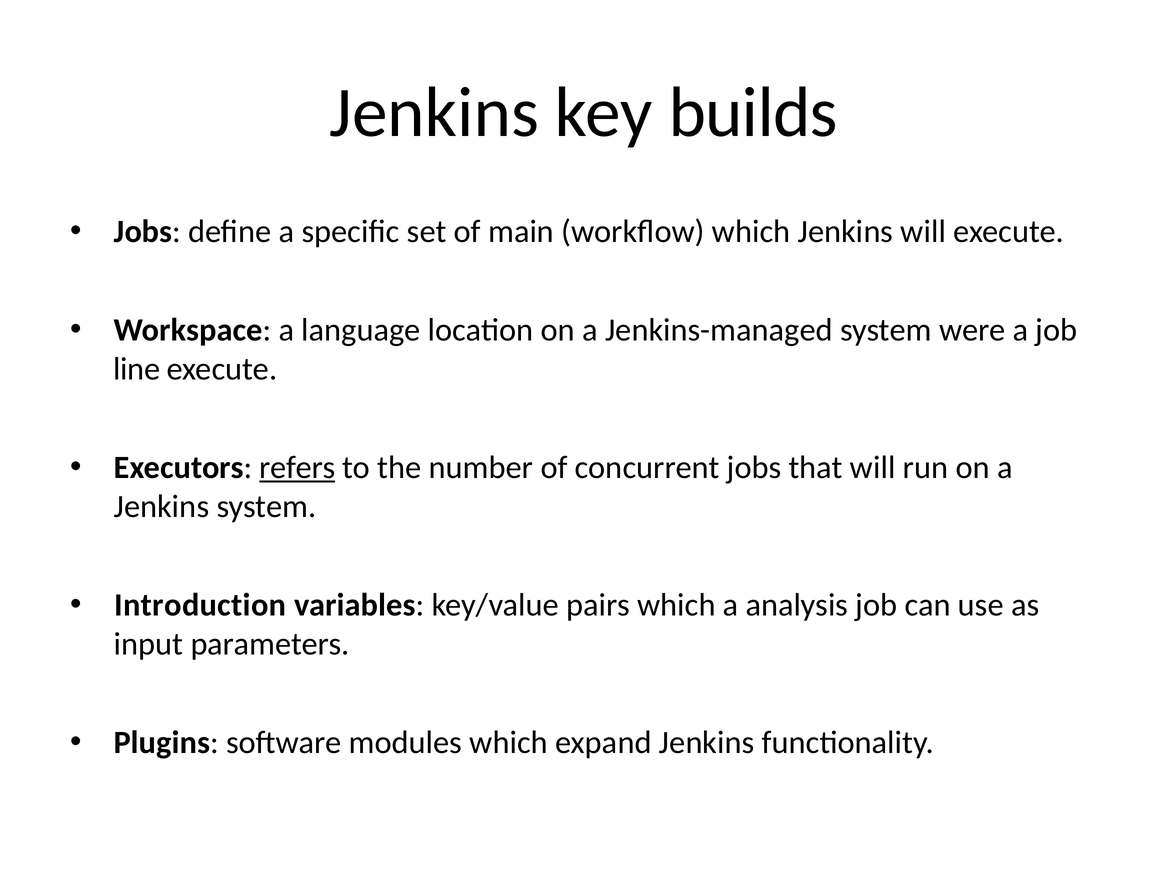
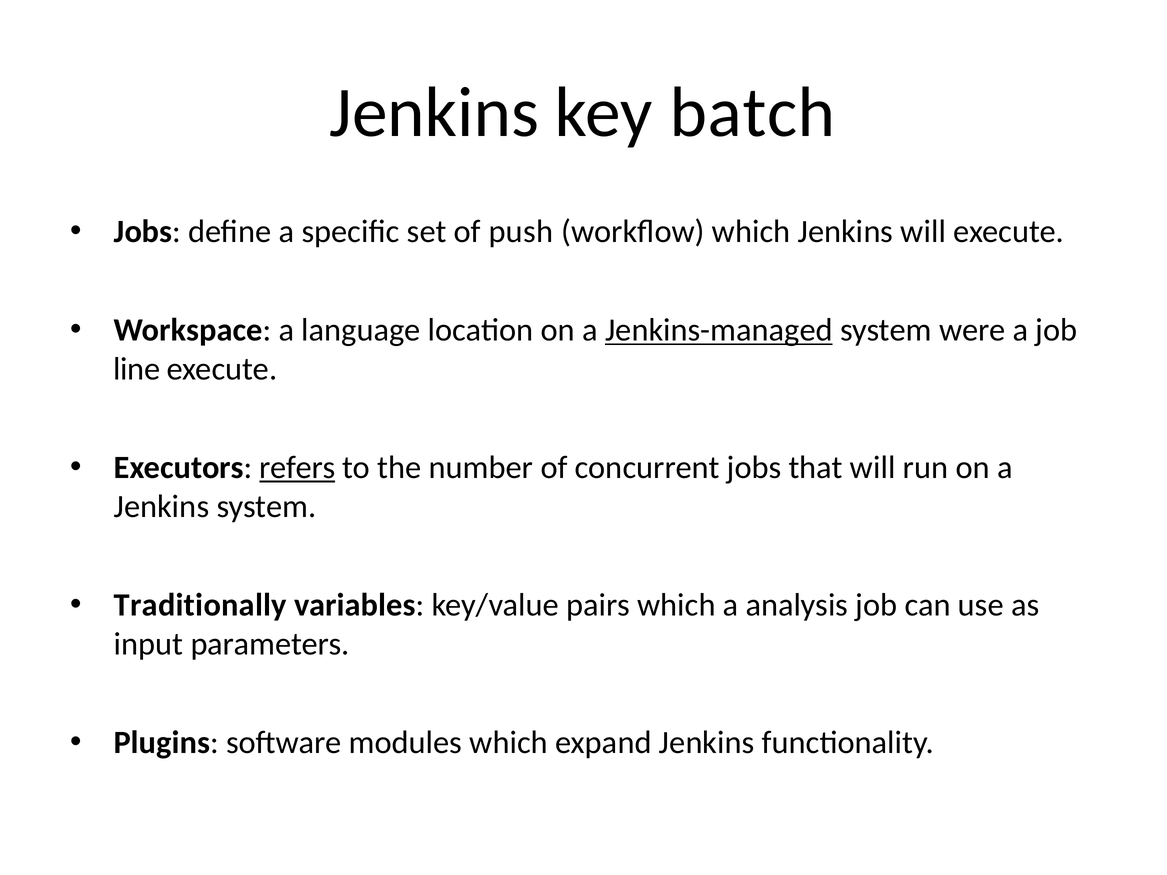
builds: builds -> batch (752, 113)
main: main -> push (521, 232)
Jenkins-managed underline: none -> present (719, 330)
Introduction: Introduction -> Traditionally (200, 605)
